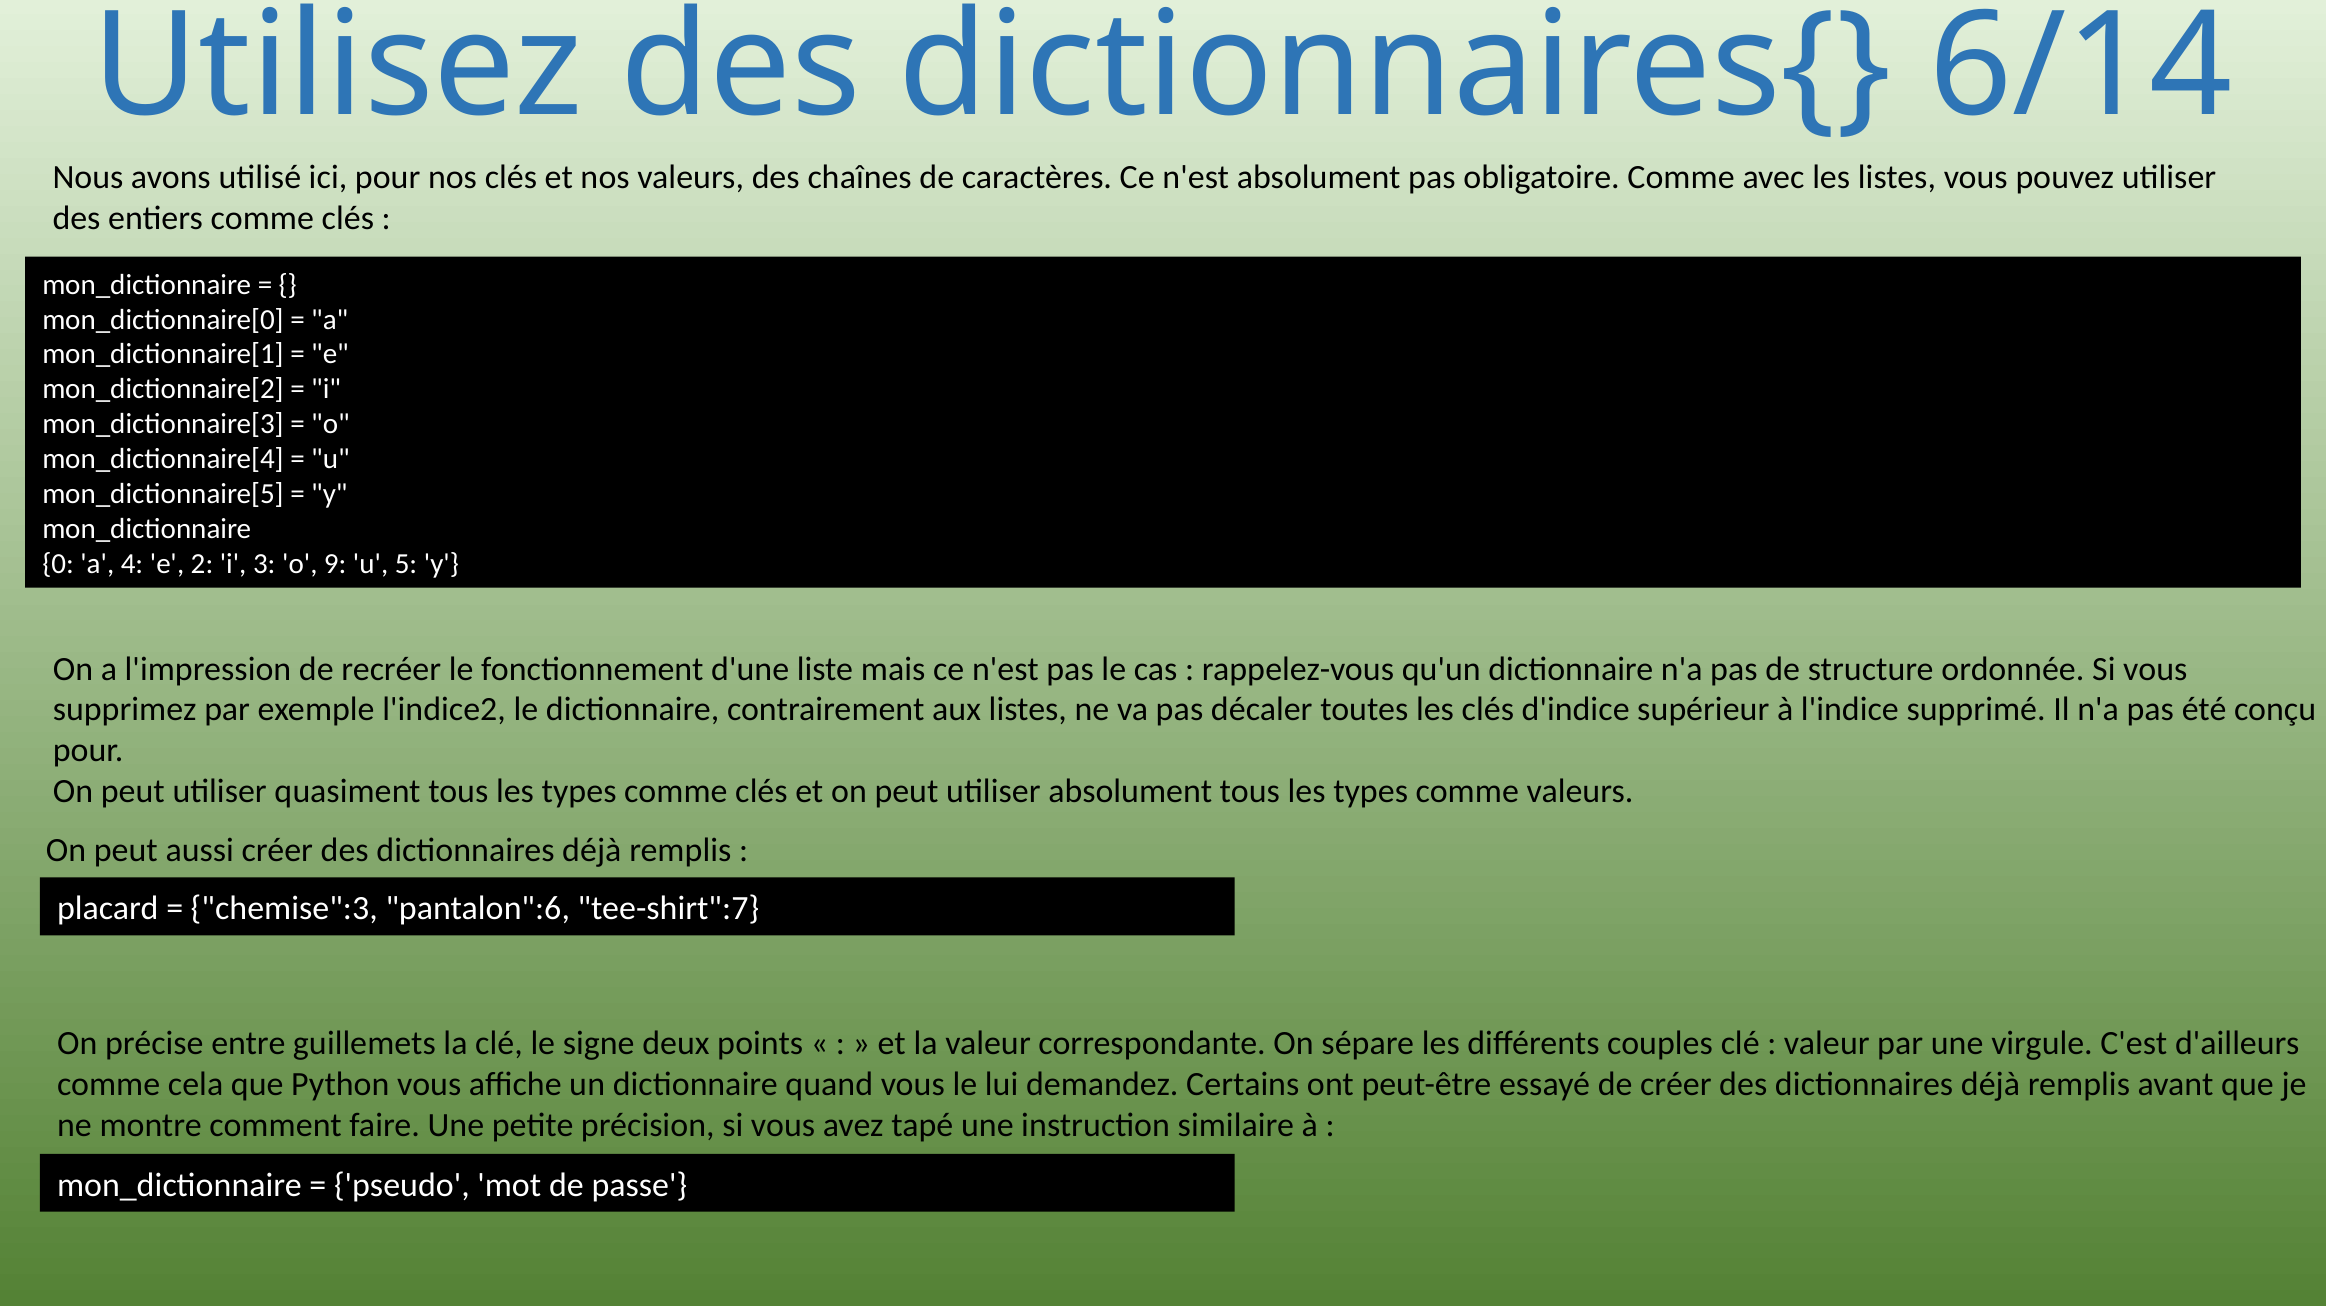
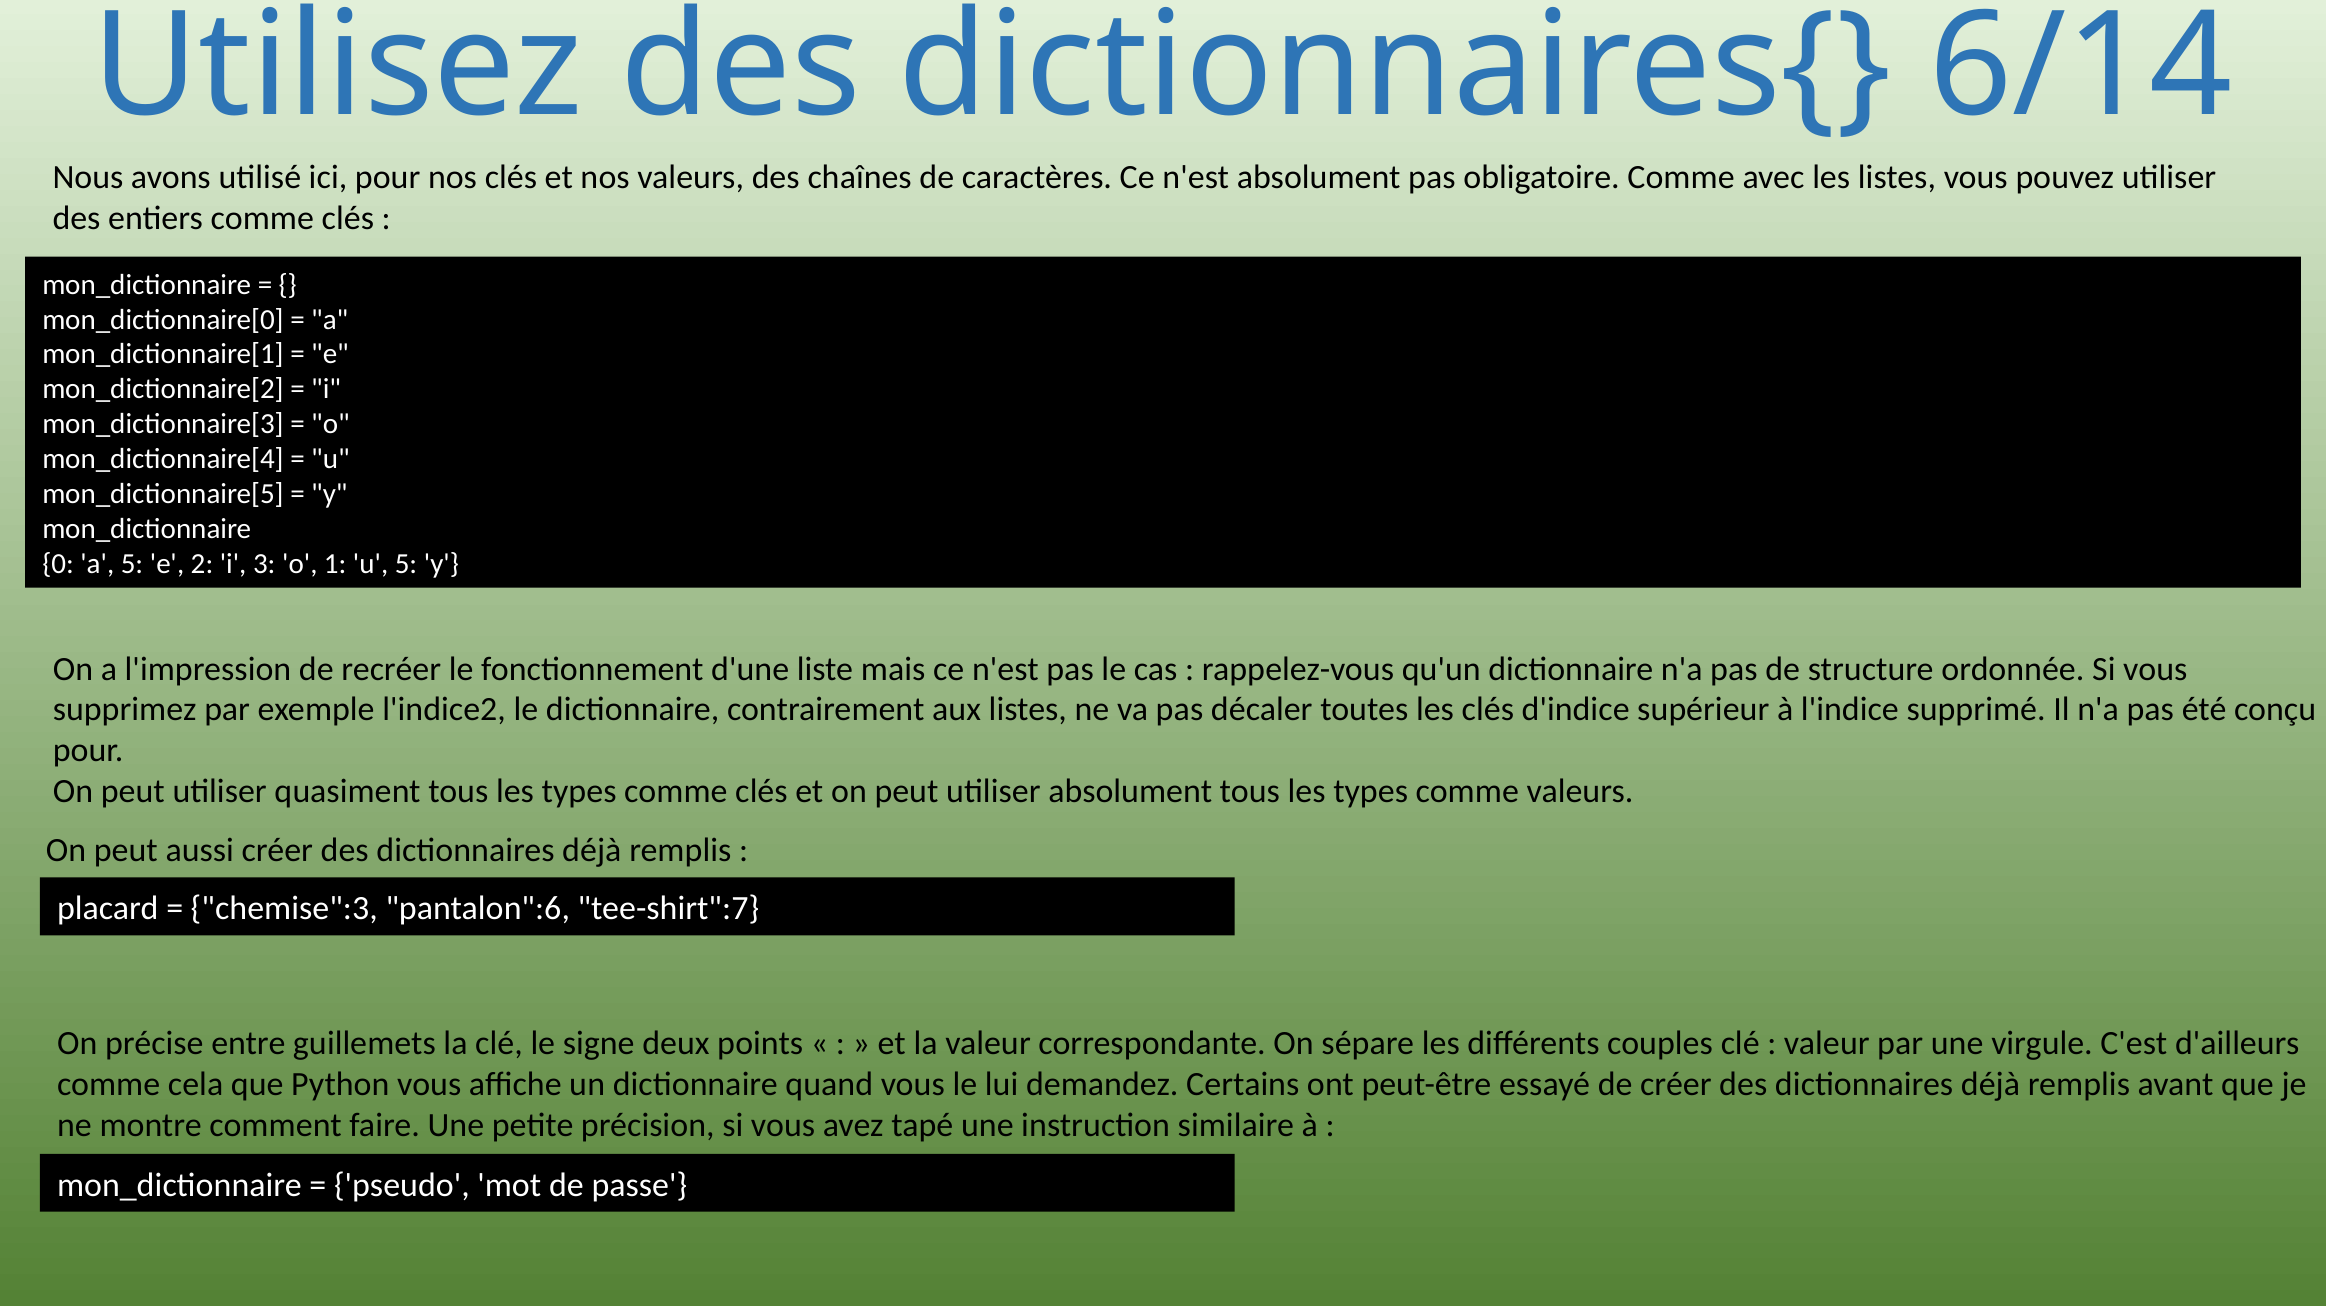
a 4: 4 -> 5 (132, 564)
9: 9 -> 1 (335, 564)
